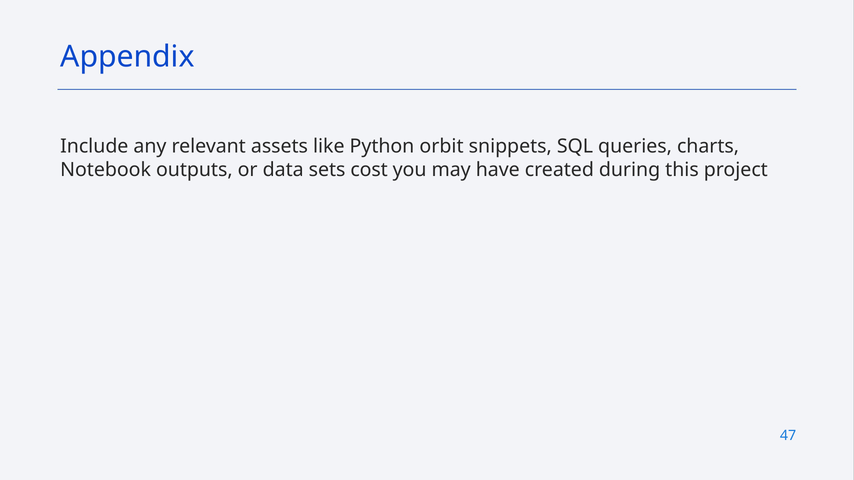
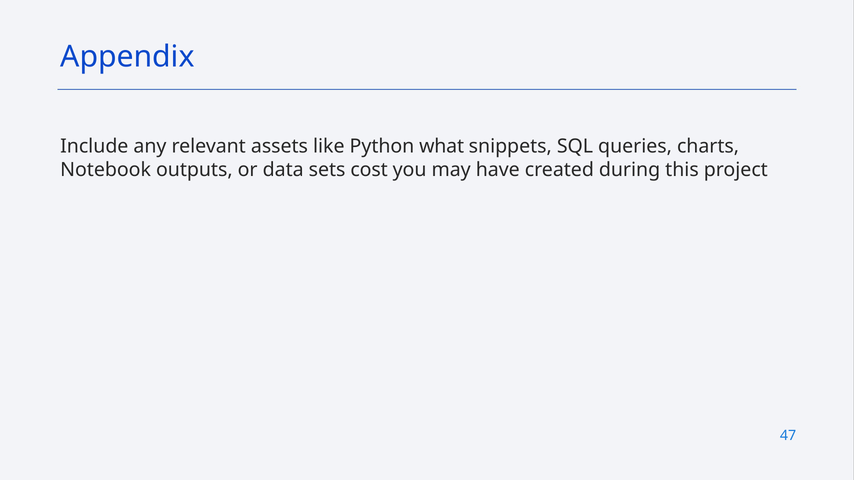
orbit: orbit -> what (442, 146)
